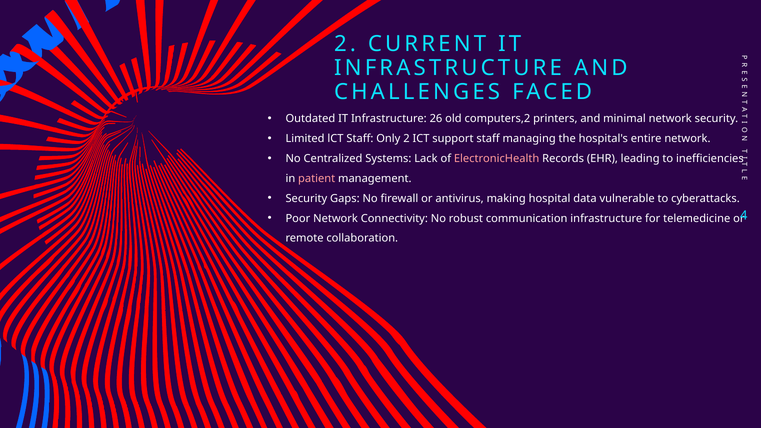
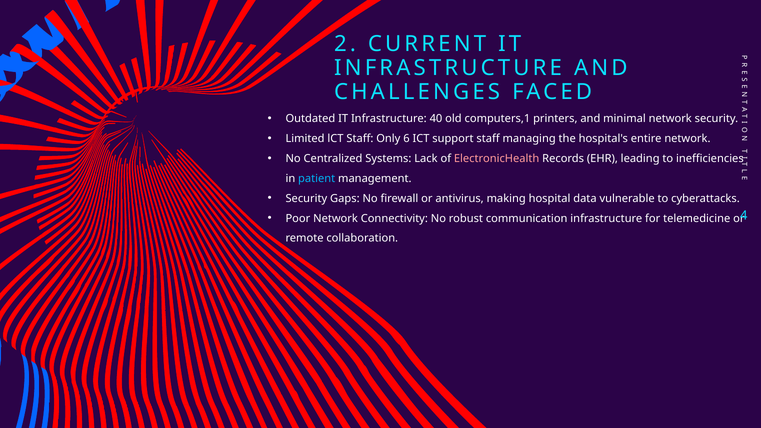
26: 26 -> 40 (436, 119)
computers,2: computers,2 -> computers,1 (497, 119)
Only 2: 2 -> 6 (406, 138)
patient colour: pink -> light blue (317, 178)
